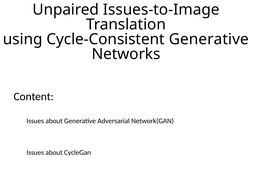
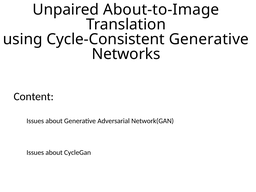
Issues-to-Image: Issues-to-Image -> About-to-Image (161, 10)
